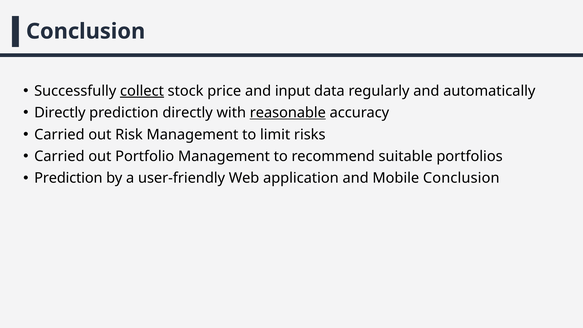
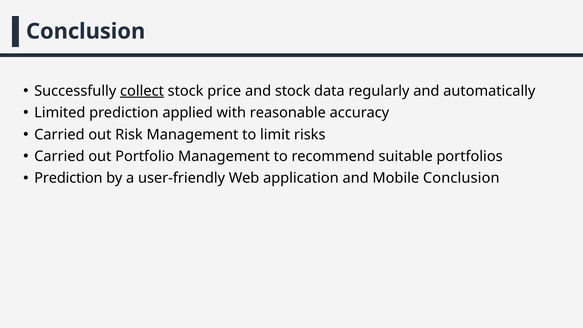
and input: input -> stock (293, 91)
Directly: Directly -> Limited (60, 113)
prediction directly: directly -> applied (188, 113)
reasonable underline: present -> none (288, 113)
